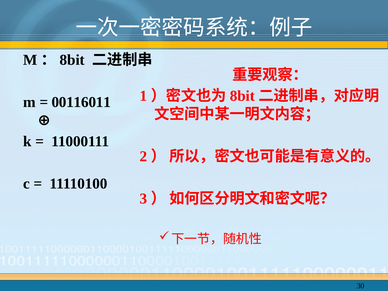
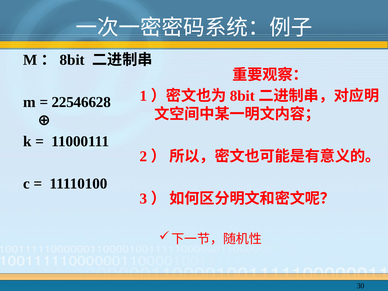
00116011: 00116011 -> 22546628 (81, 102)
